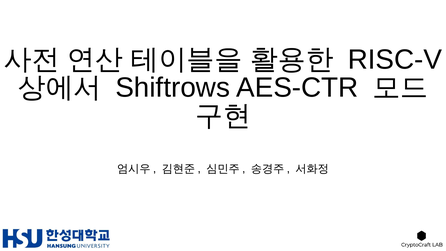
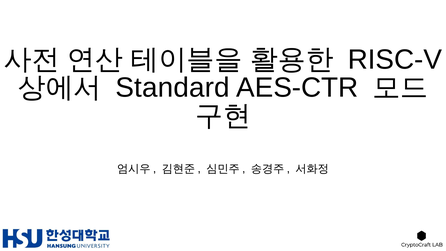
Shiftrows: Shiftrows -> Standard (173, 88)
